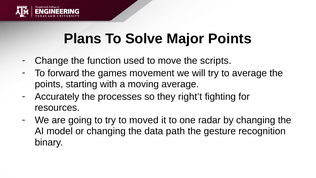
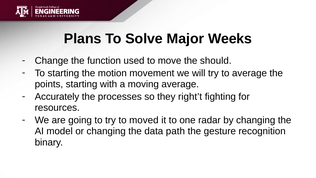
Major Points: Points -> Weeks (230, 39)
scripts: scripts -> should (216, 61)
To forward: forward -> starting (63, 73)
games: games -> motion (112, 73)
